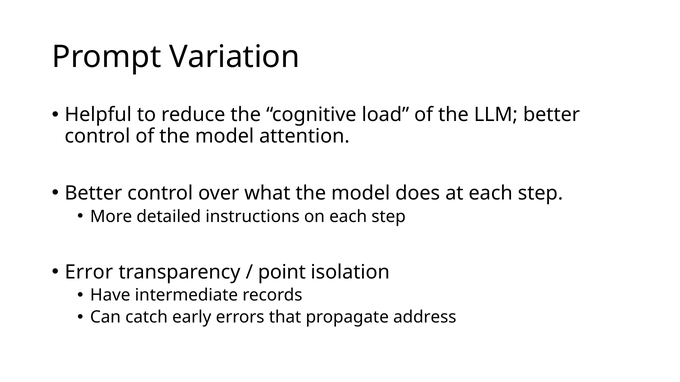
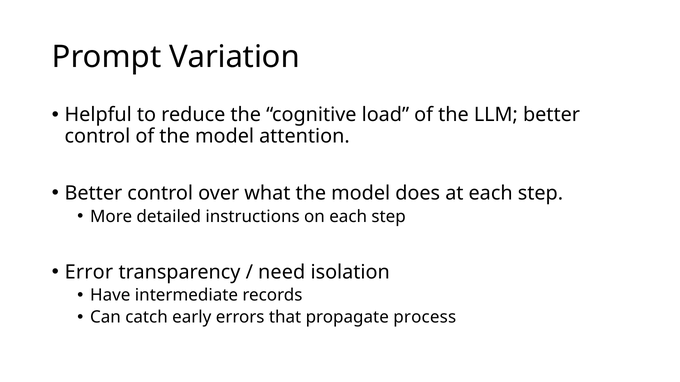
point: point -> need (282, 272)
address: address -> process (425, 318)
